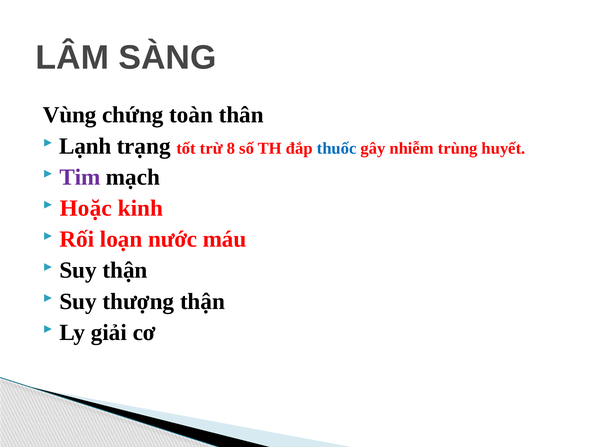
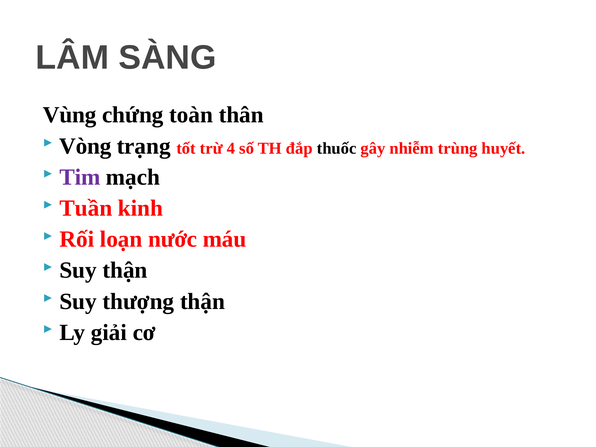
Lạnh: Lạnh -> Vòng (85, 146)
8: 8 -> 4 (231, 148)
thuốc colour: blue -> black (337, 148)
Hoặc: Hoặc -> Tuần (86, 208)
